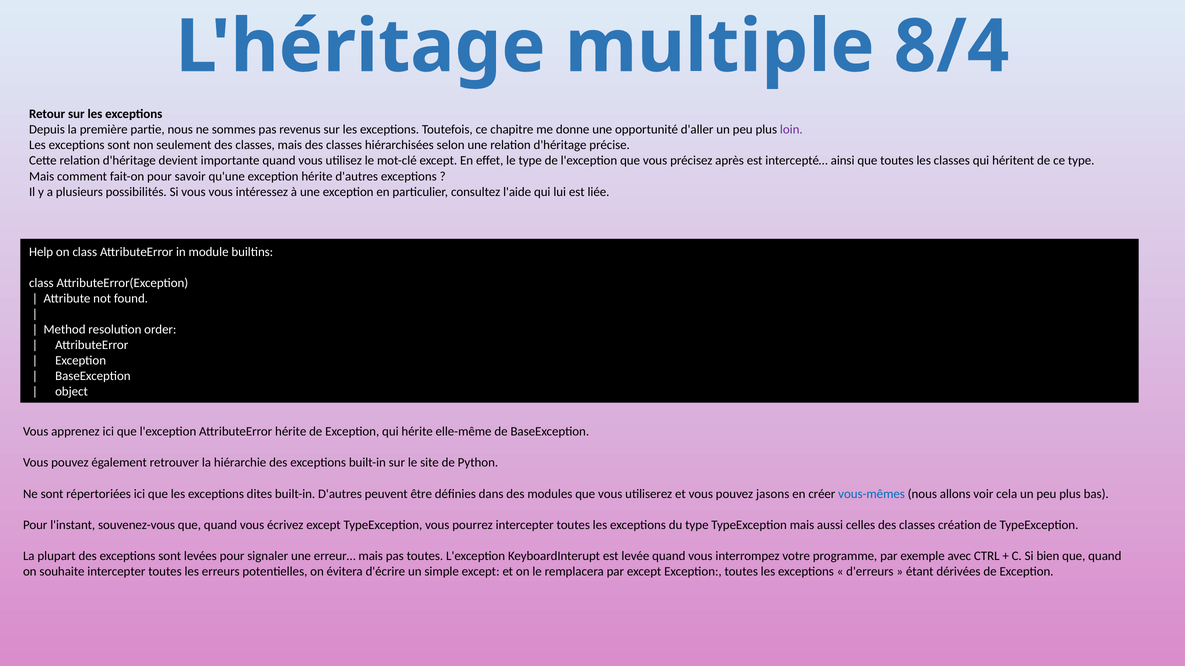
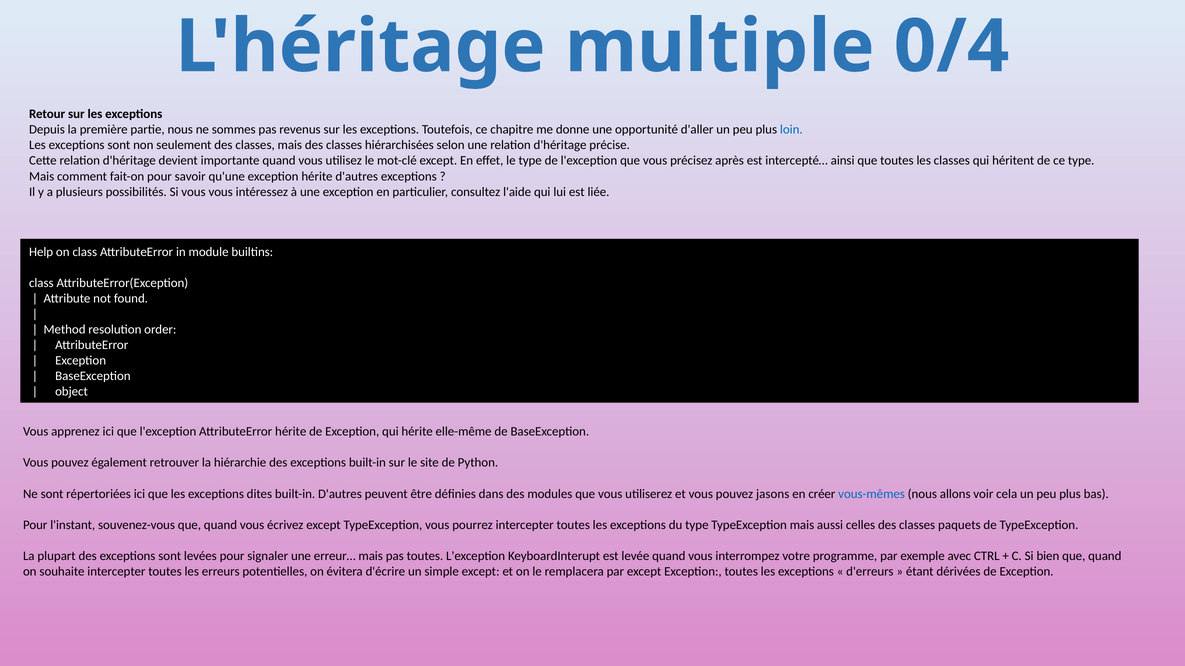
8/4: 8/4 -> 0/4 (952, 47)
loin colour: purple -> blue (791, 130)
création: création -> paquets (959, 525)
